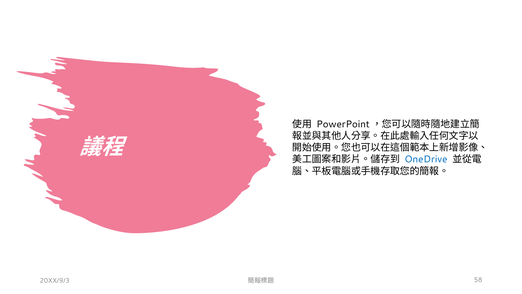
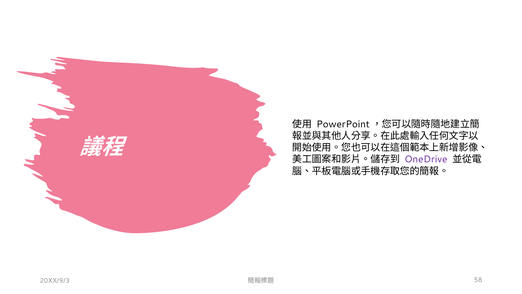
OneDrive colour: blue -> purple (426, 159)
